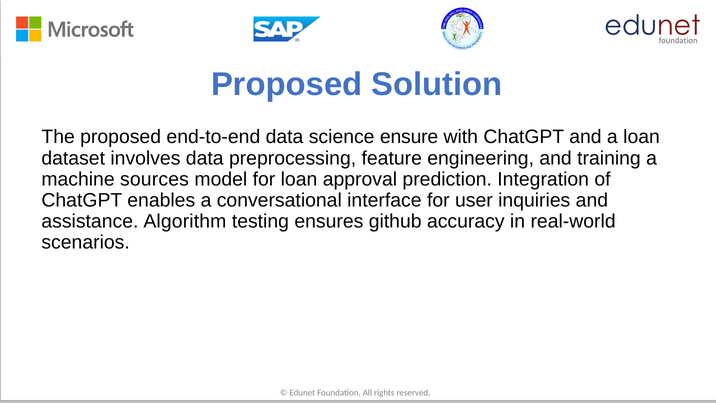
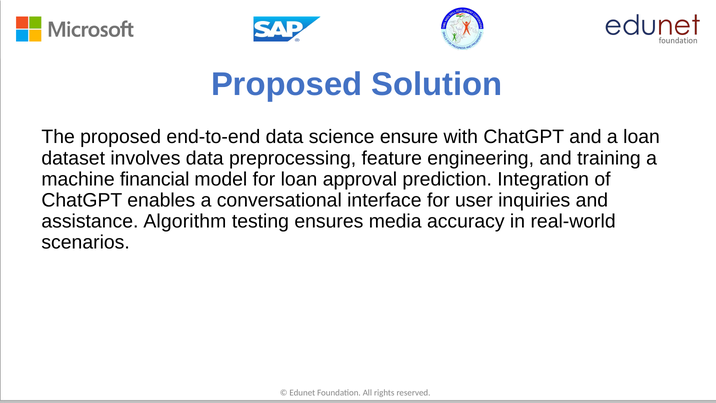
sources: sources -> financial (155, 179)
github: github -> media (395, 221)
